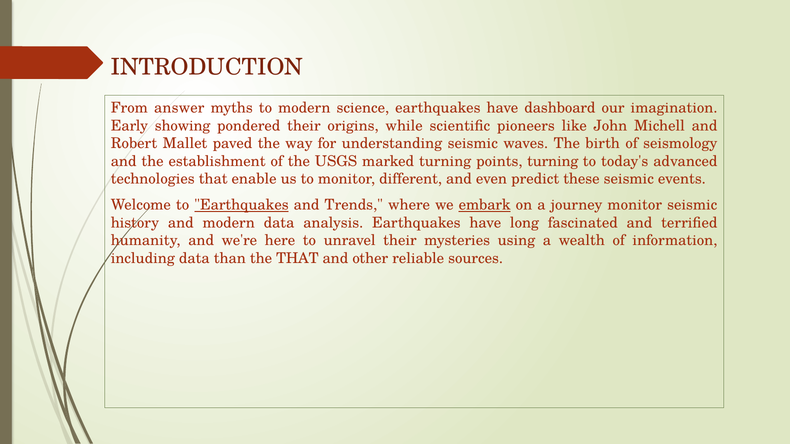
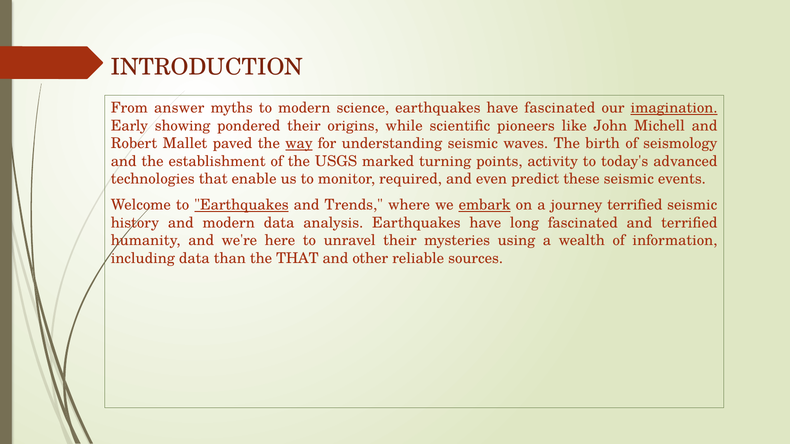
have dashboard: dashboard -> fascinated (560, 108)
imagination underline: none -> present (674, 108)
way underline: none -> present (299, 144)
points turning: turning -> activity (553, 161)
different: different -> required (411, 179)
journey monitor: monitor -> terrified (635, 205)
